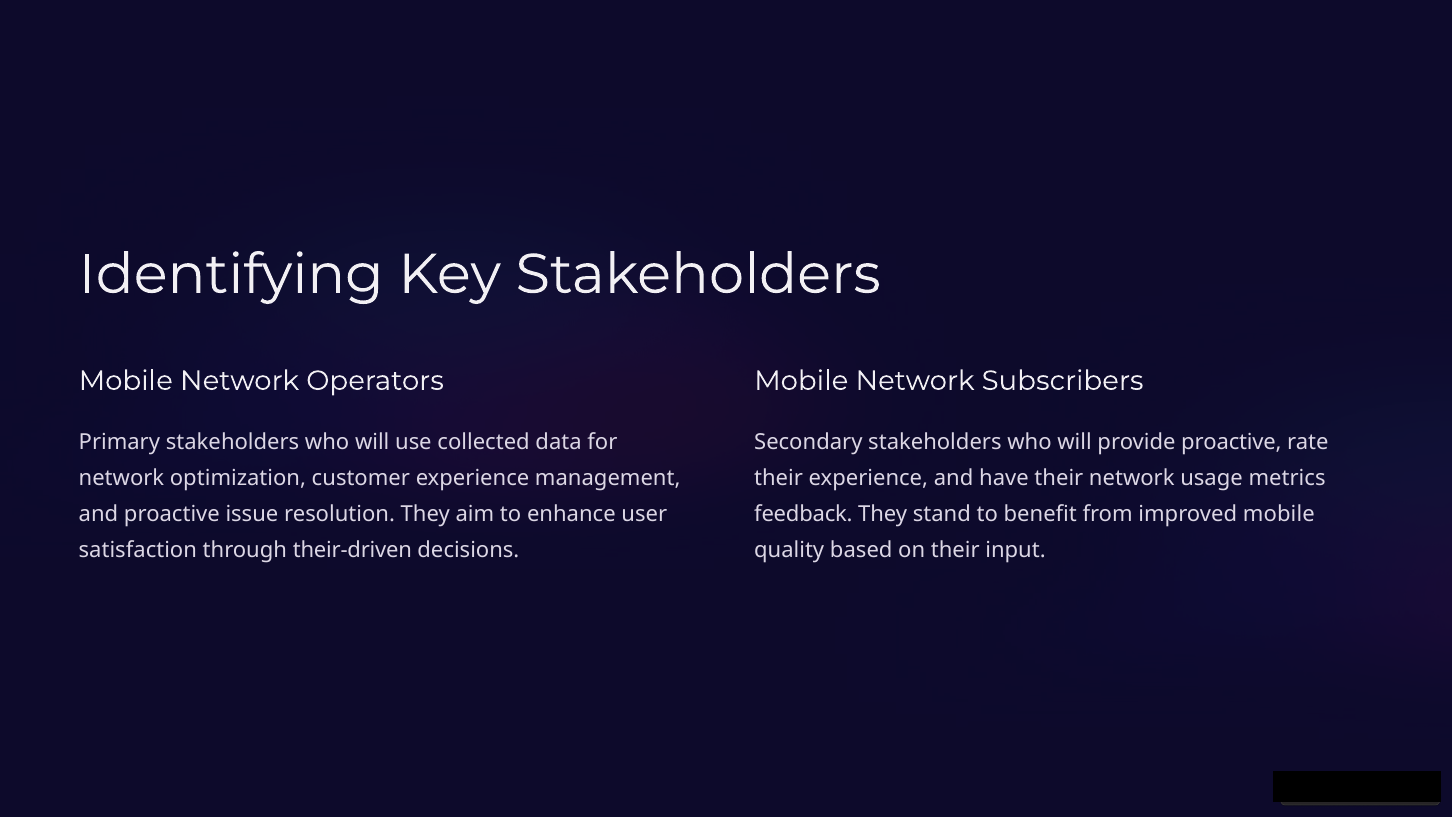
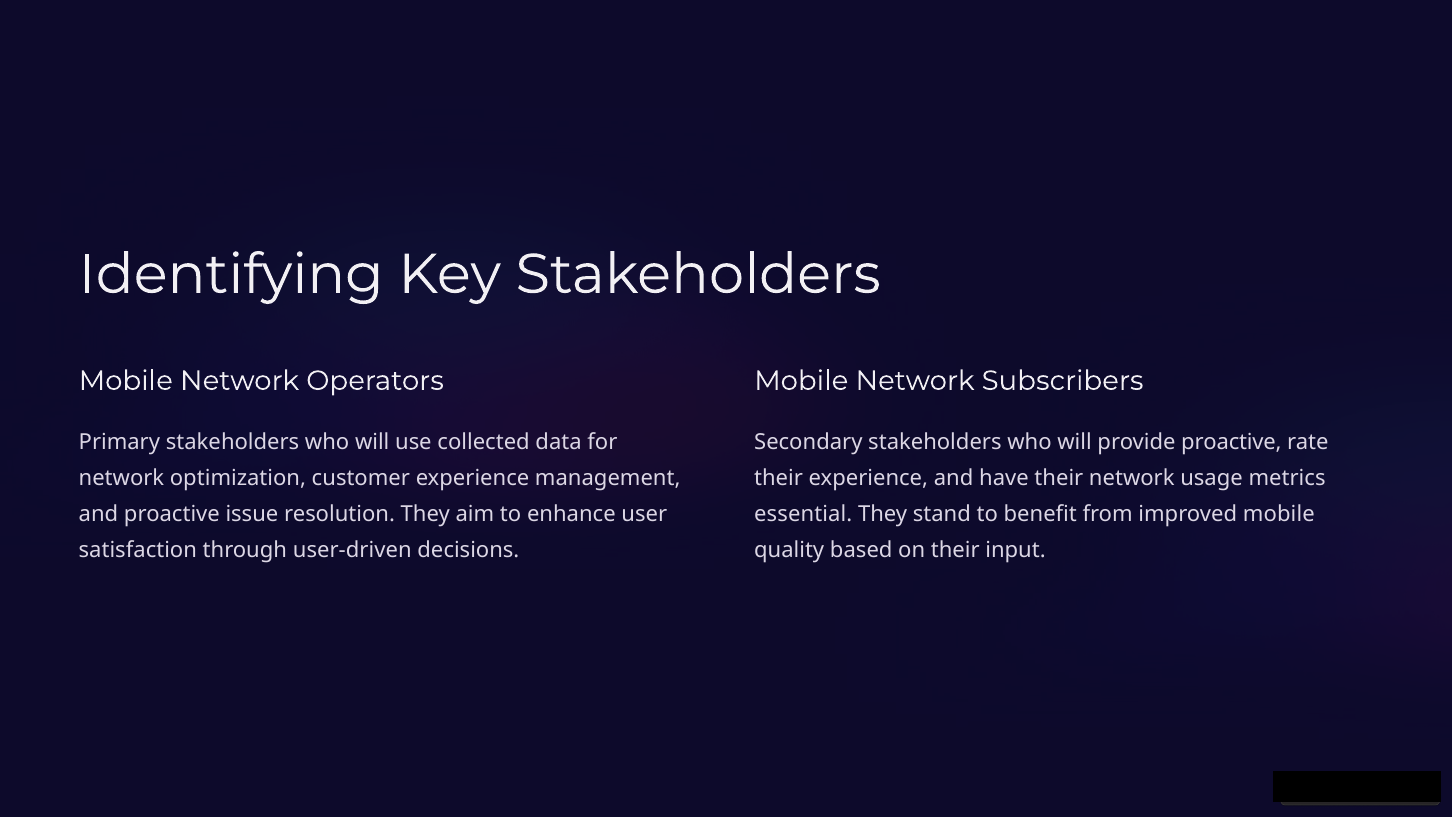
feedback: feedback -> essential (803, 514)
their-driven: their-driven -> user-driven (352, 550)
